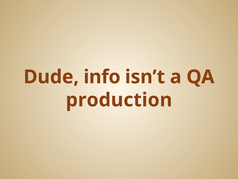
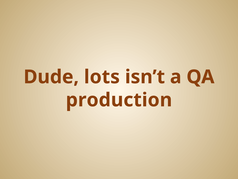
info: info -> lots (102, 77)
